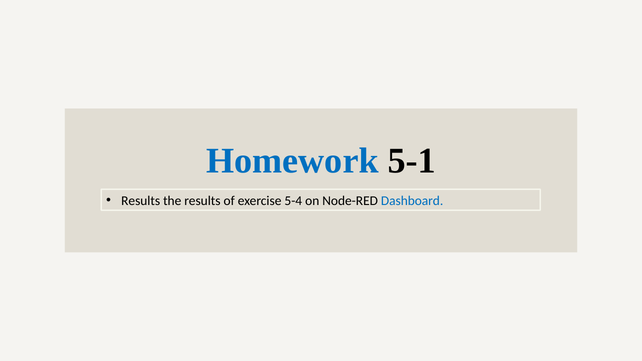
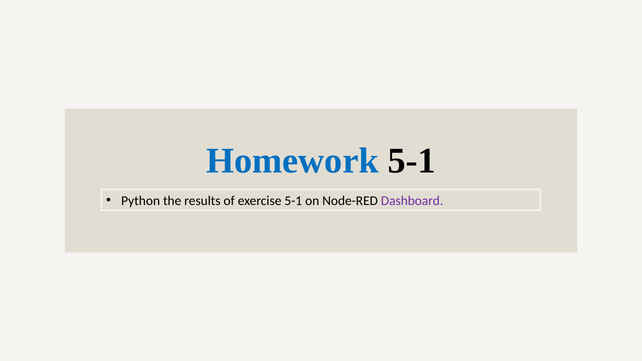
Results: Results -> Python (141, 201)
exercise 5-4: 5-4 -> 5-1 (293, 201)
Dashboard colour: blue -> purple (412, 201)
